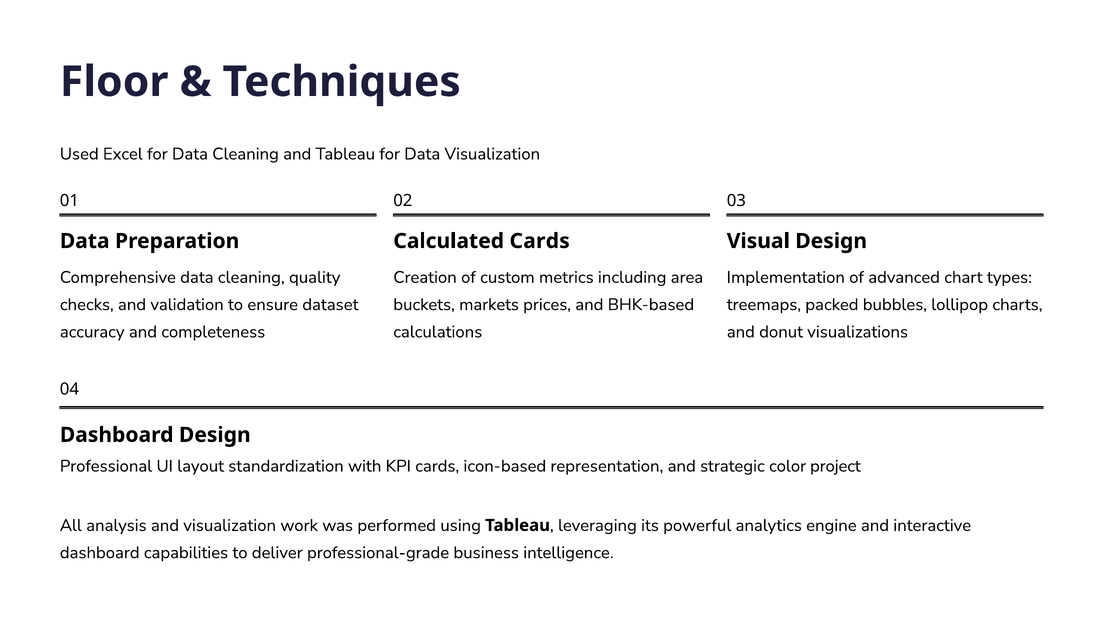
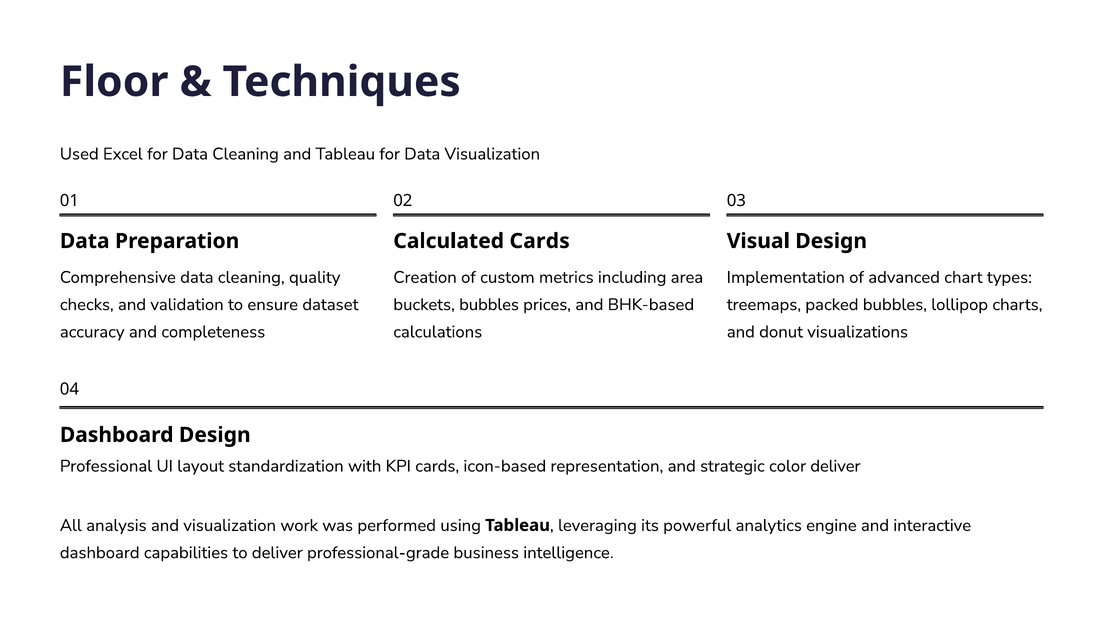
buckets markets: markets -> bubbles (489, 305)
color project: project -> deliver (835, 466)
